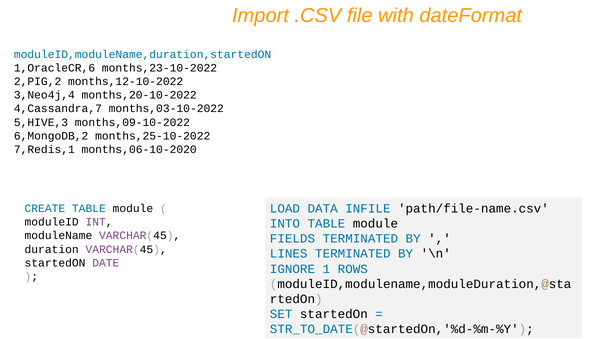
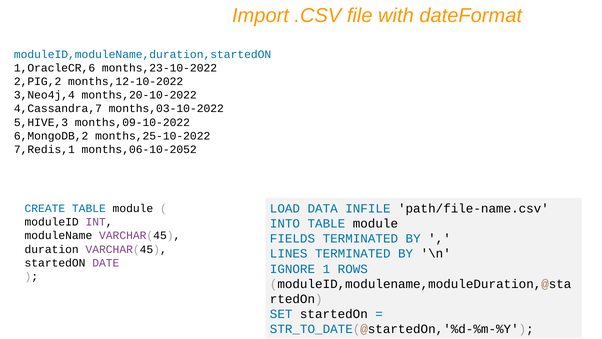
months,06-10-2020: months,06-10-2020 -> months,06-10-2052 (139, 149)
